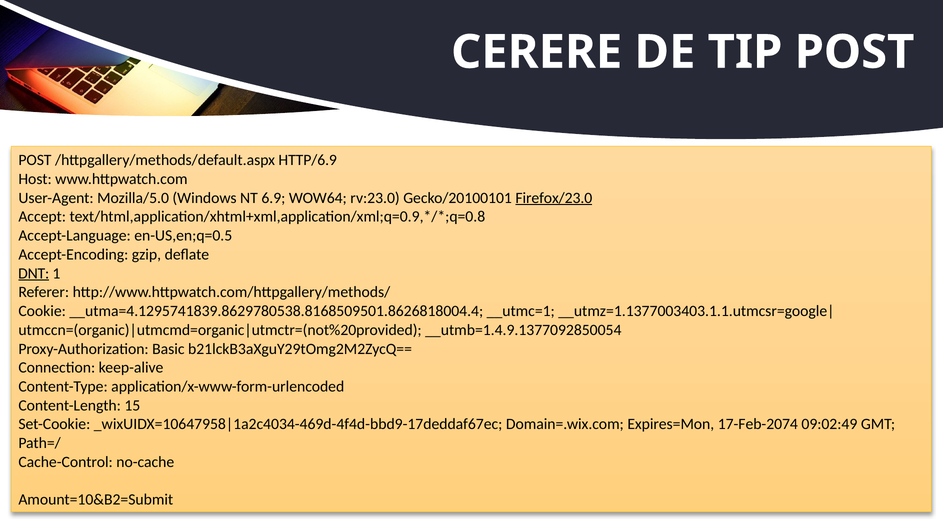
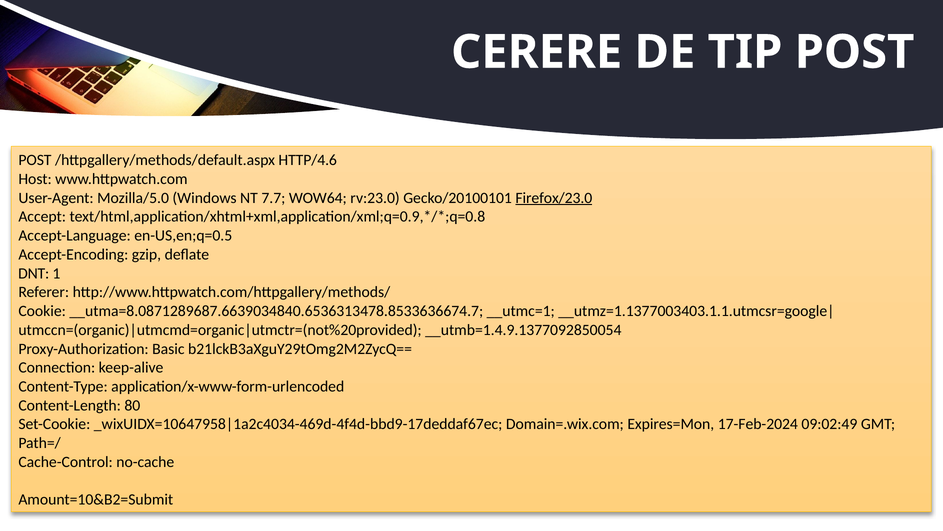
HTTP/6.9: HTTP/6.9 -> HTTP/4.6 (308, 160)
6.9: 6.9 -> 7.7 (273, 198)
DNT underline: present -> none (34, 273)
__utma=4.1295741839.8629780538.8168509501.8626818004.4: __utma=4.1295741839.8629780538.8168509501.8626818004.4 -> __utma=8.0871289687.6639034840.6536313478.8533636674.7 (276, 311)
15: 15 -> 80 (132, 405)
17-Feb-2074: 17-Feb-2074 -> 17-Feb-2024 (758, 424)
